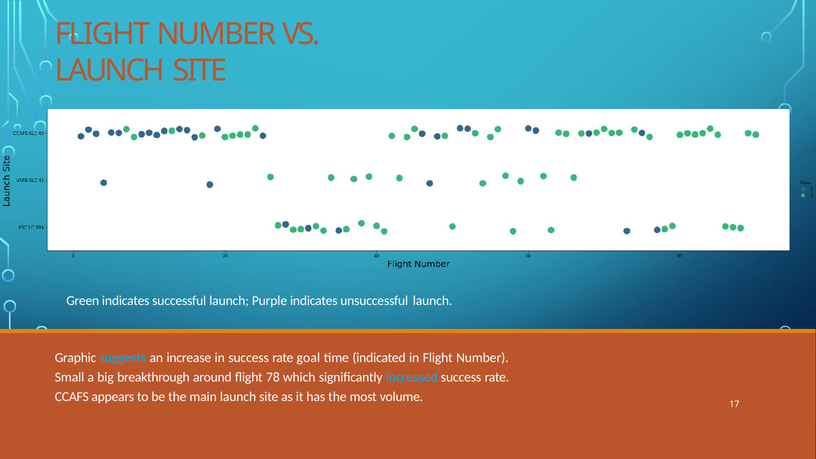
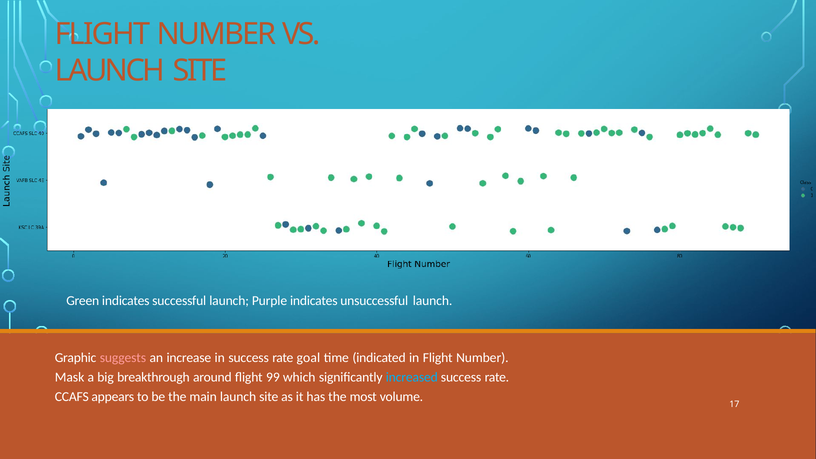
suggests colour: light blue -> pink (123, 358)
Small: Small -> Mask (70, 377)
78: 78 -> 99 (273, 377)
